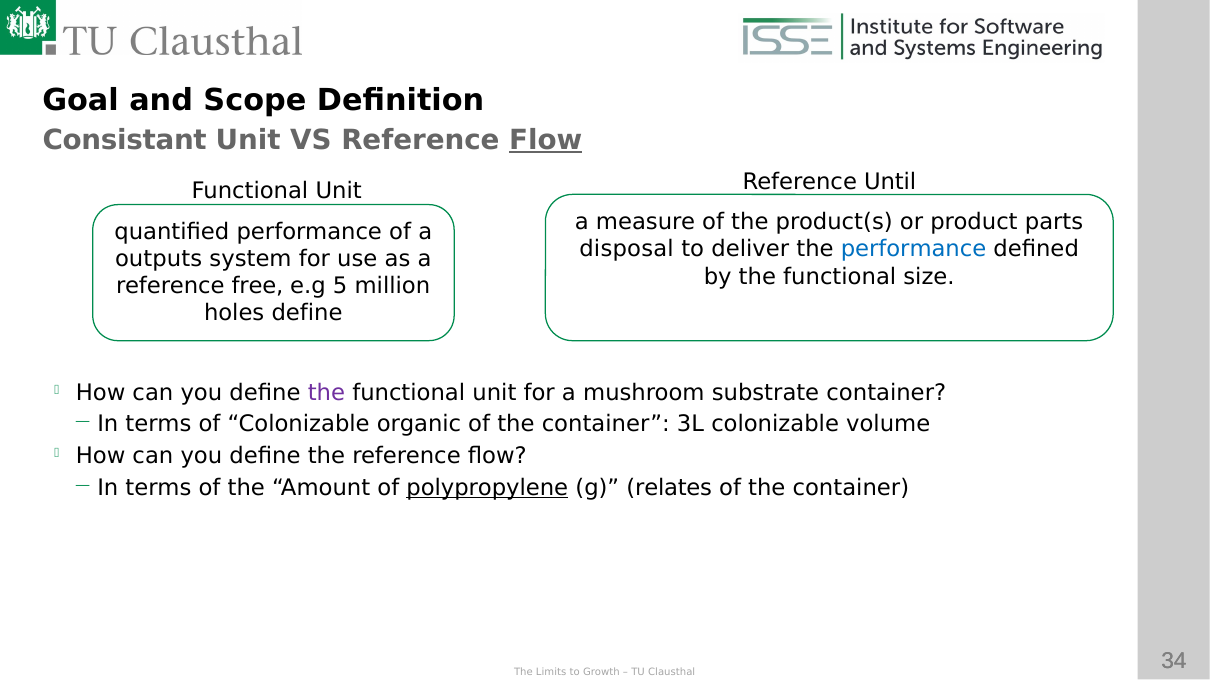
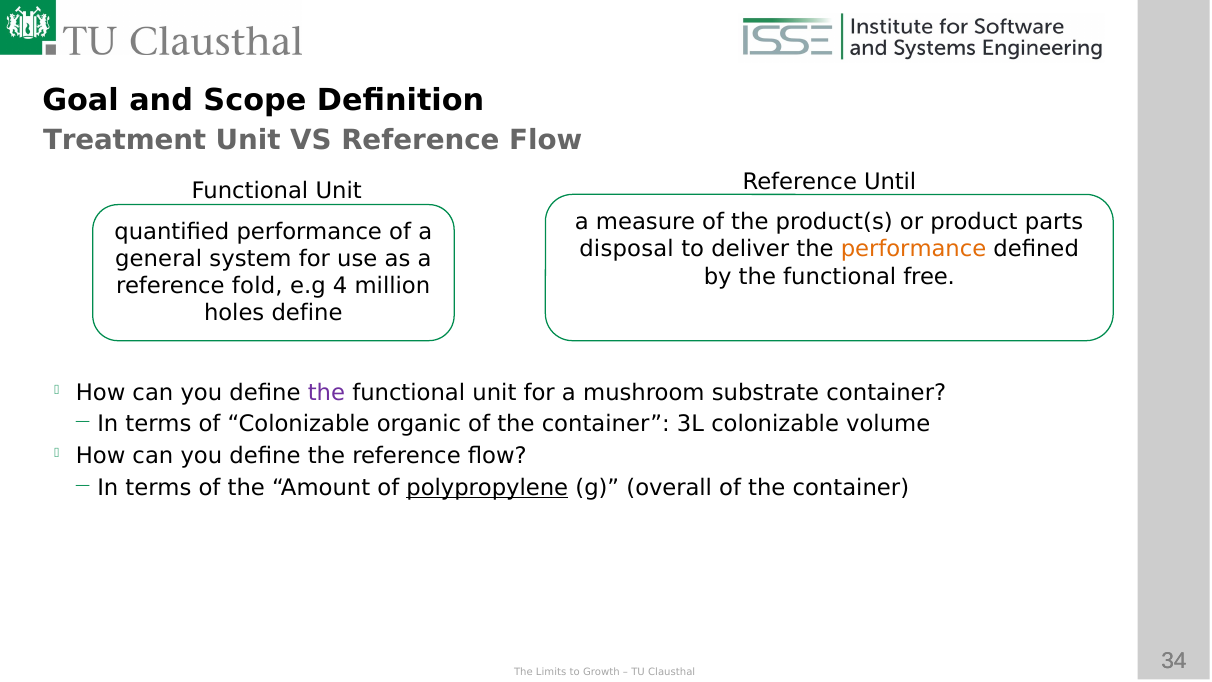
Consistant: Consistant -> Treatment (125, 140)
Flow underline: present -> none (546, 140)
performance colour: blue -> orange (914, 249)
outputs: outputs -> general (159, 259)
size: size -> free (929, 276)
free: free -> fold (257, 286)
5: 5 -> 4 (340, 286)
relates: relates -> overall (669, 488)
